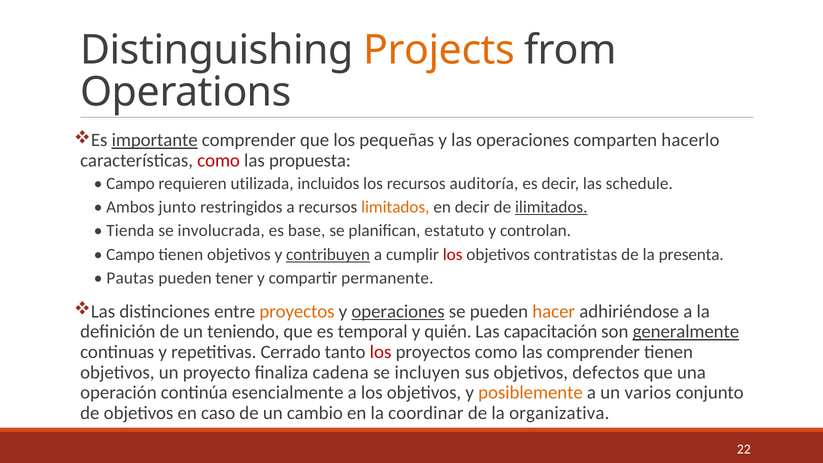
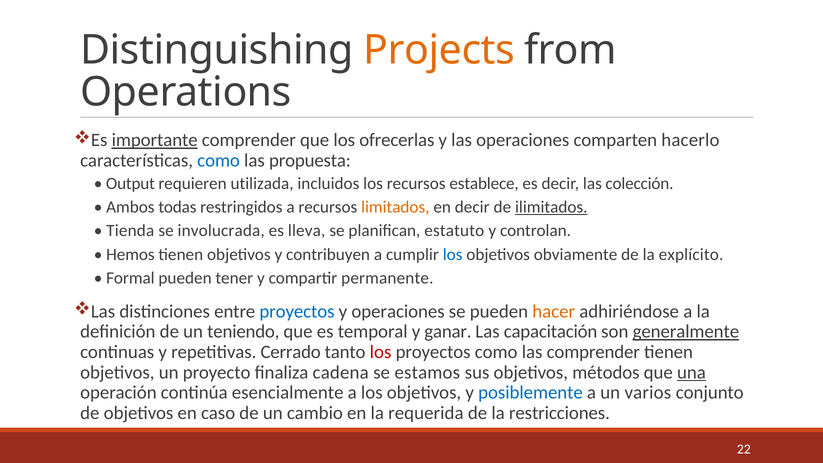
pequeñas: pequeñas -> ofrecerlas (397, 140)
como colour: red -> blue (219, 161)
Campo: Campo -> Output (130, 183)
auditoría: auditoría -> establece (484, 183)
schedule: schedule -> colección (639, 183)
junto: junto -> todas (177, 207)
base: base -> lleva (307, 231)
Campo: Campo -> Hemos (130, 254)
contribuyen underline: present -> none (328, 254)
los colour: red -> blue (453, 254)
contratistas: contratistas -> obviamente (576, 254)
presenta: presenta -> explícito (691, 254)
Pautas: Pautas -> Formal (130, 278)
proyectos colour: orange -> blue (297, 311)
operaciones underline: present -> none (398, 311)
quién: quién -> ganar (448, 332)
incluyen: incluyen -> estamos (427, 372)
defectos: defectos -> métodos (606, 372)
una underline: none -> present (691, 372)
posiblemente colour: orange -> blue (531, 393)
coordinar: coordinar -> requerida (426, 413)
organizativa: organizativa -> restricciones (559, 413)
